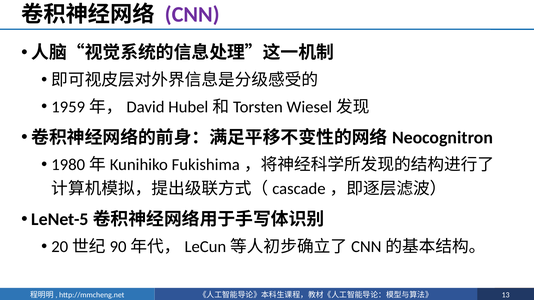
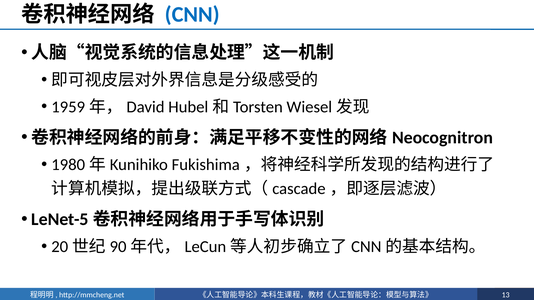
CNN colour: purple -> blue (192, 15)
